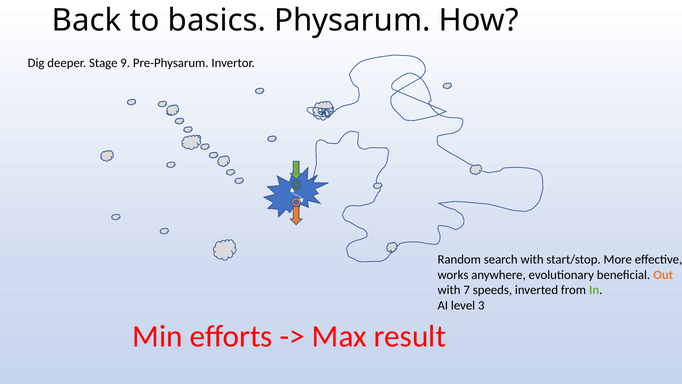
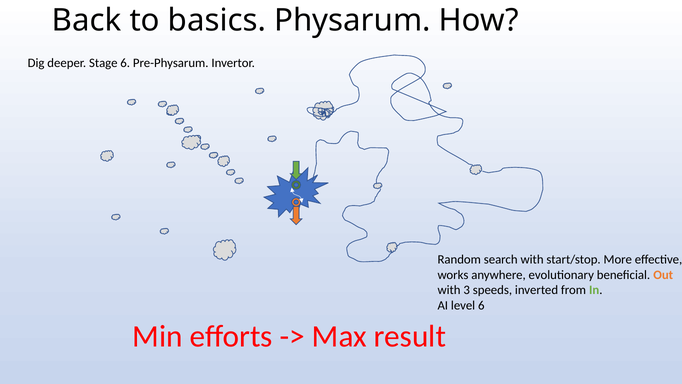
Stage 9: 9 -> 6 (125, 63)
7: 7 -> 3 (467, 290)
level 3: 3 -> 6 (481, 305)
